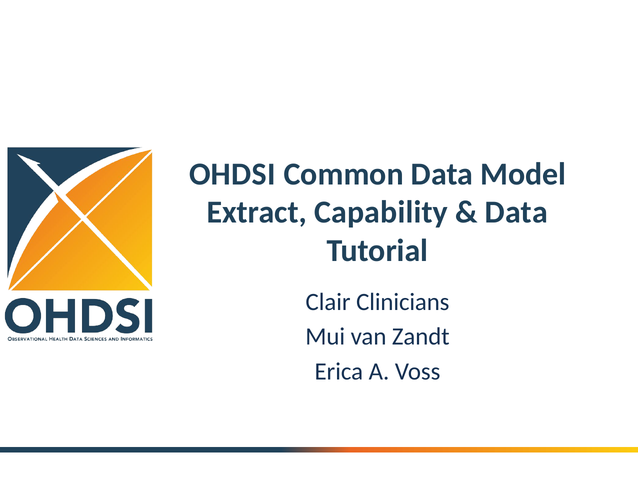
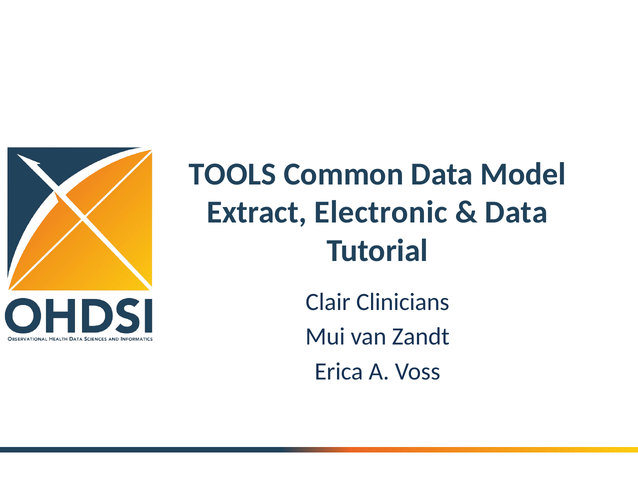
OHDSI: OHDSI -> TOOLS (232, 174)
Capability: Capability -> Electronic (381, 212)
